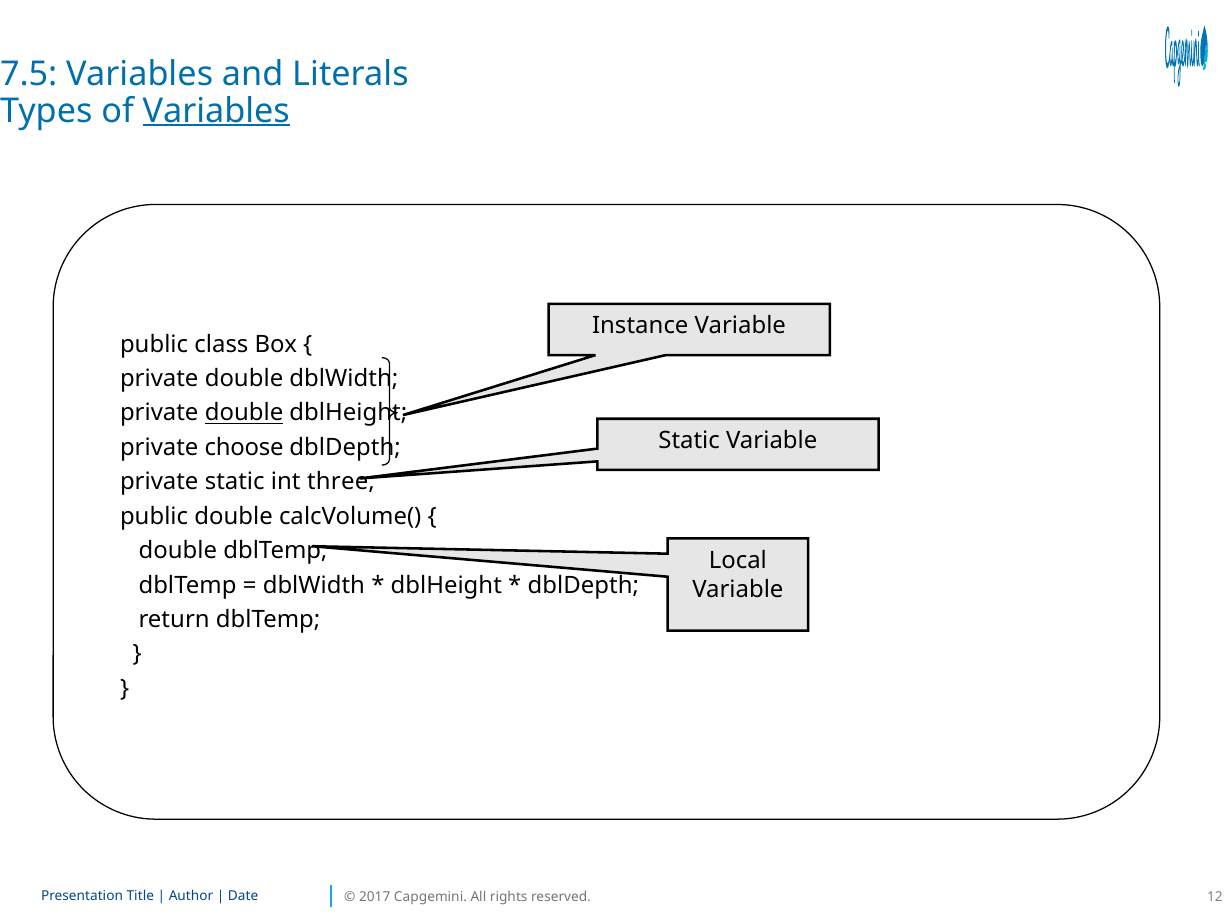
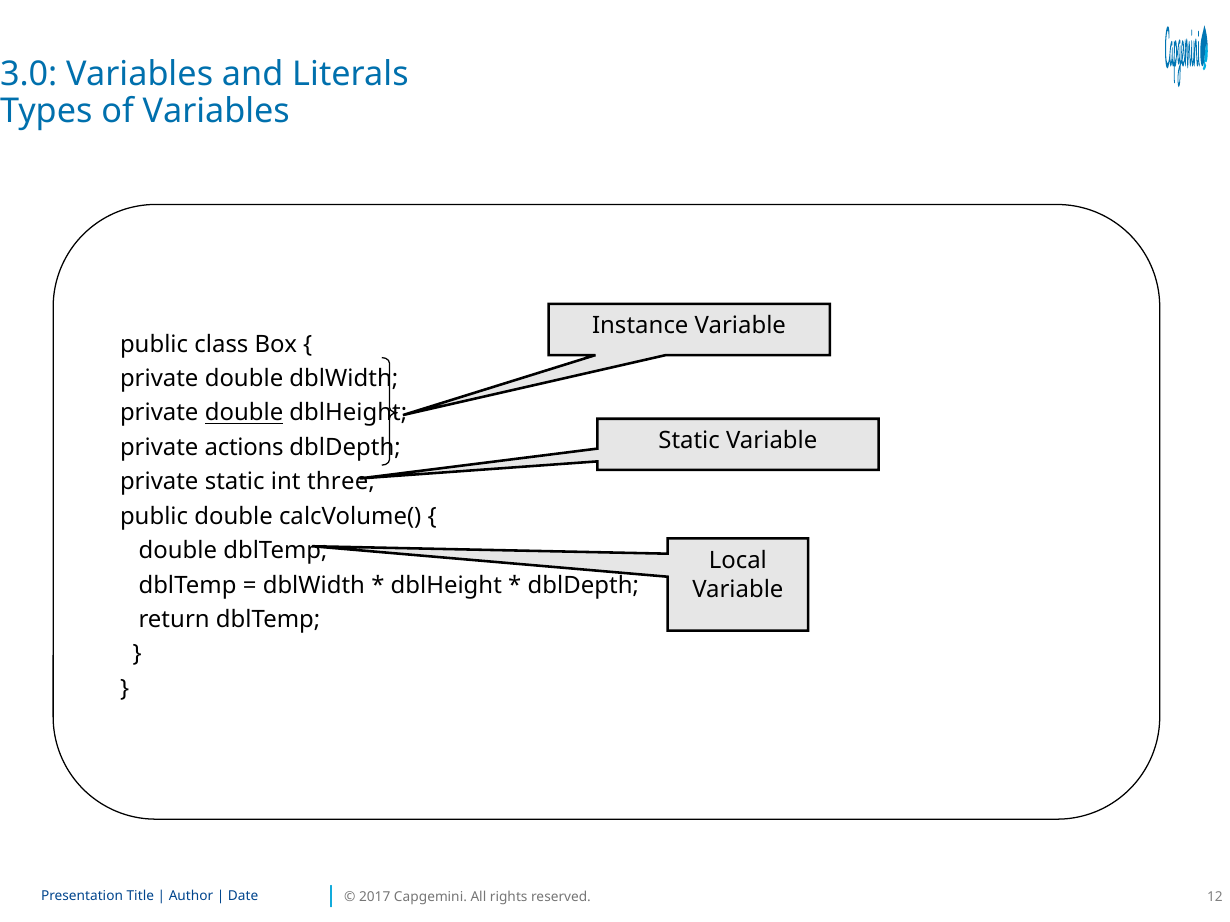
7.5: 7.5 -> 3.0 (29, 74)
Variables underline: present -> none (216, 111)
choose: choose -> actions (244, 448)
